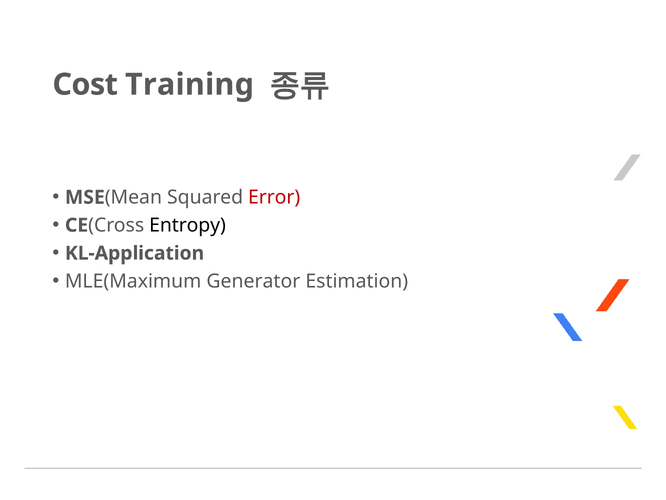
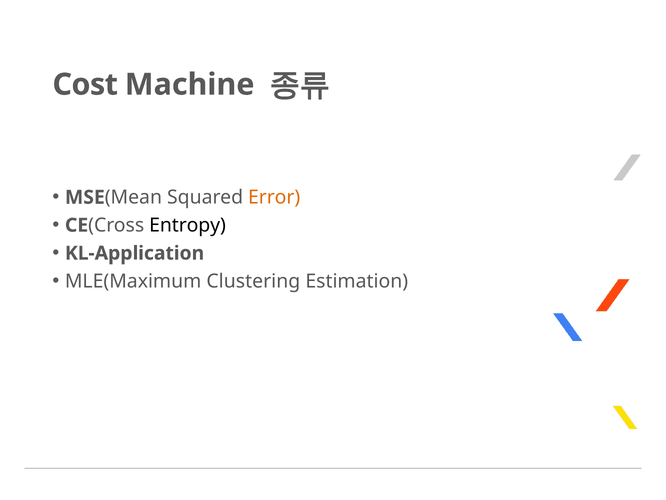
Training: Training -> Machine (190, 84)
Error colour: red -> orange (274, 197)
Generator: Generator -> Clustering (253, 281)
